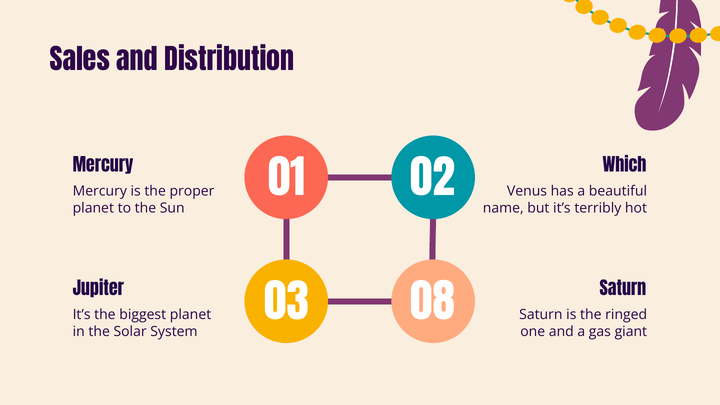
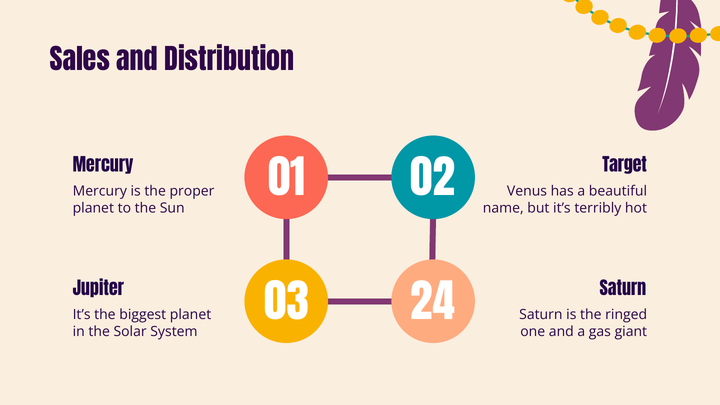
Which: Which -> Target (625, 166)
08: 08 -> 24 (433, 304)
